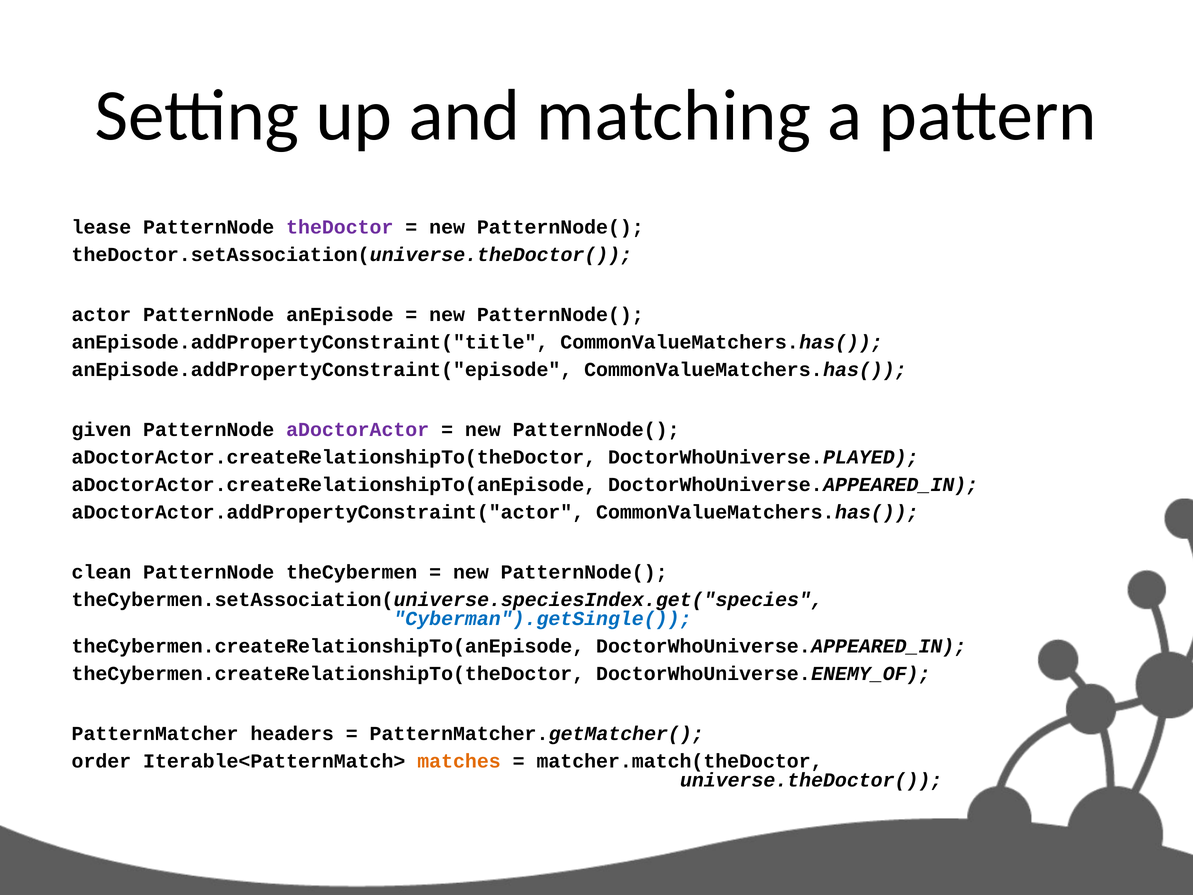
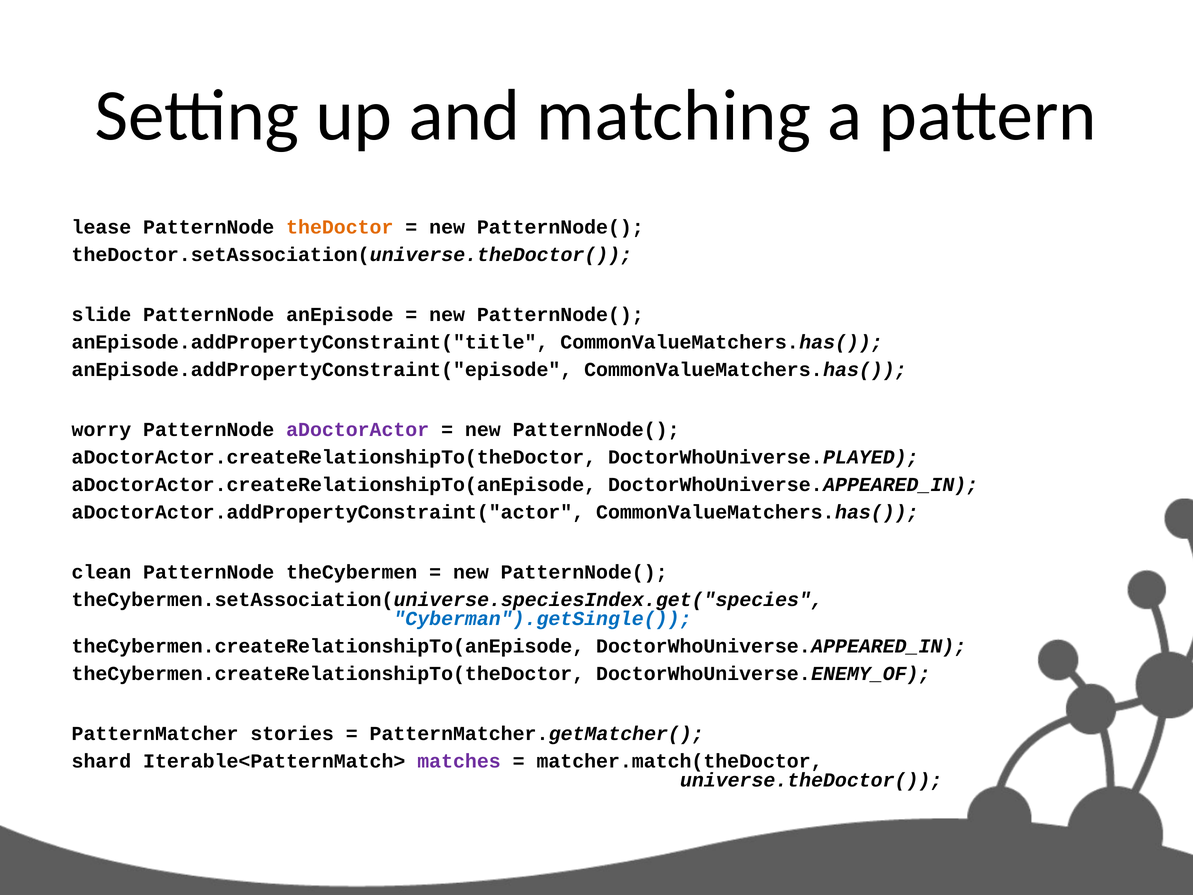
theDoctor colour: purple -> orange (340, 227)
actor: actor -> slide (101, 315)
given: given -> worry (101, 429)
headers: headers -> stories (292, 733)
order: order -> shard (101, 761)
matches colour: orange -> purple (459, 761)
